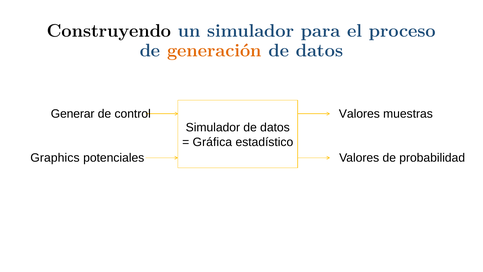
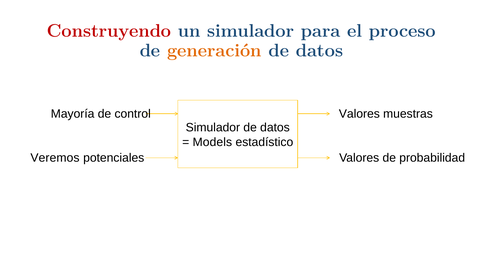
Construyendo colour: black -> red (109, 31)
Generar: Generar -> Mayoría (73, 114)
Gráfica: Gráfica -> Models (212, 142)
Graphics: Graphics -> Veremos (55, 158)
